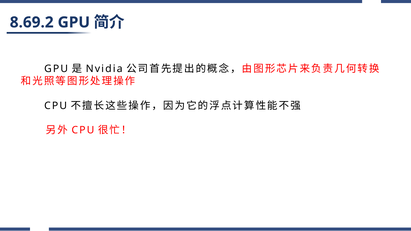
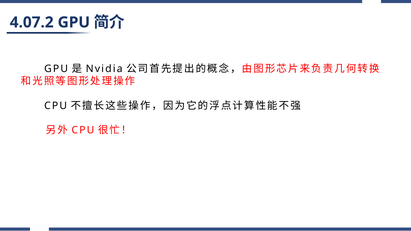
8.69.2: 8.69.2 -> 4.07.2 (32, 22)
